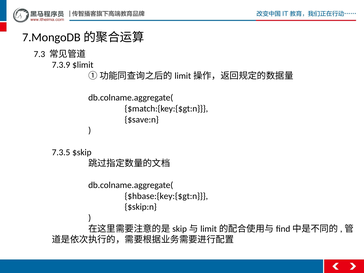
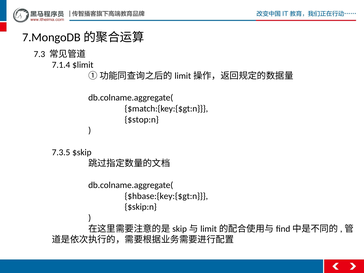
7.3.9: 7.3.9 -> 7.1.4 (61, 65)
$save:n: $save:n -> $stop:n (142, 120)
